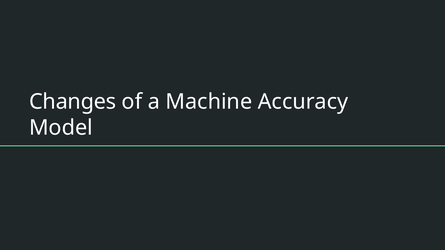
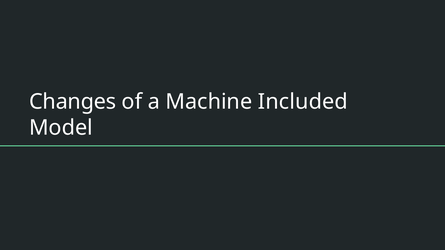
Accuracy: Accuracy -> Included (303, 102)
